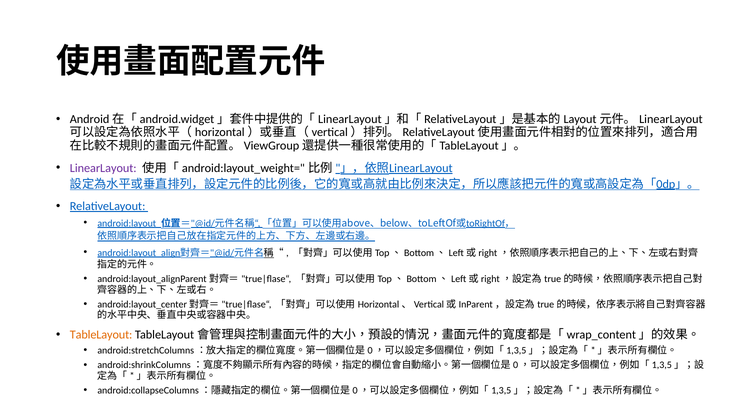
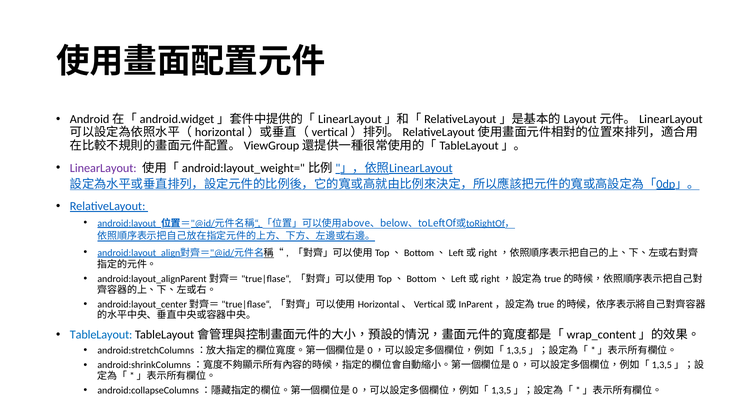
TableLayout colour: orange -> blue (101, 335)
